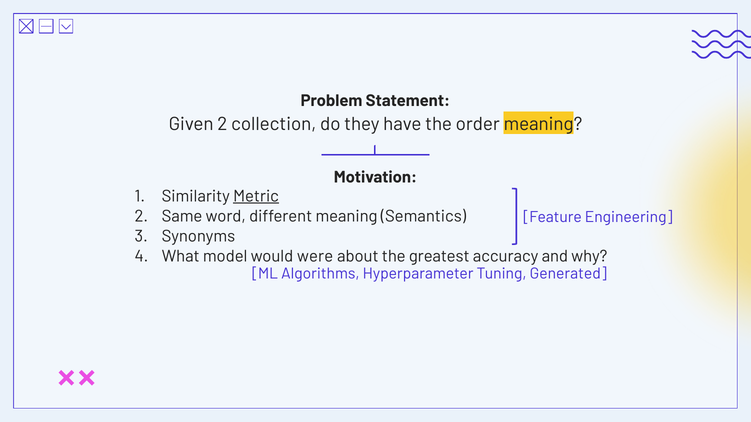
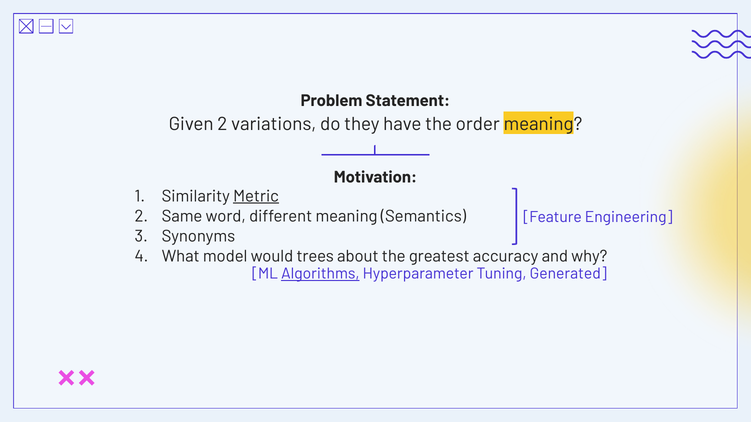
collection: collection -> variations (274, 124)
were: were -> trees (315, 256)
Algorithms underline: none -> present (320, 274)
